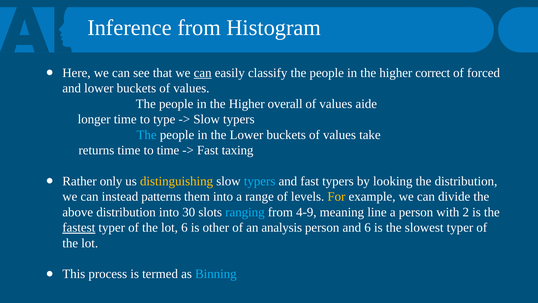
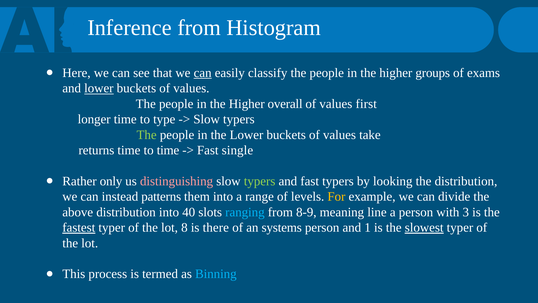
correct: correct -> groups (433, 73)
forced: forced -> exams (484, 73)
lower underline: none -> present (99, 88)
aide: aide -> first (366, 104)
The colour: light blue -> light green (147, 135)
taxing: taxing -> single (237, 150)
distinguishing colour: yellow -> pink (177, 181)
typers colour: light blue -> light green (260, 181)
30: 30 -> 40 (189, 212)
4-9: 4-9 -> 8-9 (306, 212)
2: 2 -> 3 (466, 212)
lot 6: 6 -> 8 (184, 227)
other: other -> there (216, 227)
analysis: analysis -> systems (282, 227)
and 6: 6 -> 1 (368, 227)
slowest underline: none -> present (424, 227)
